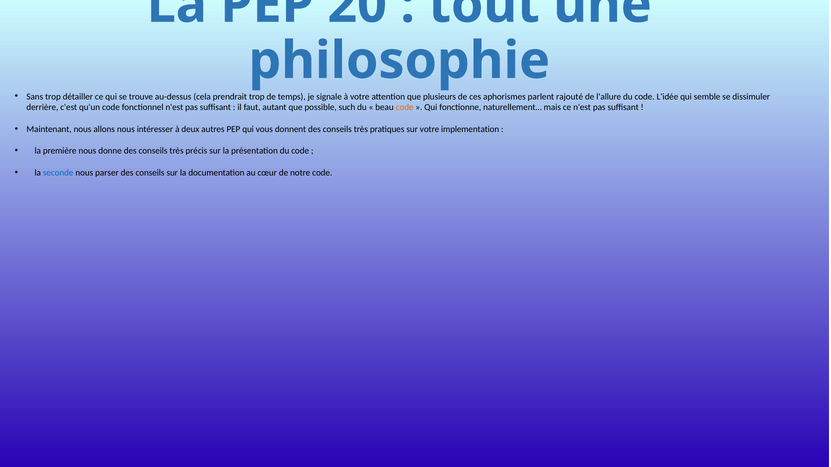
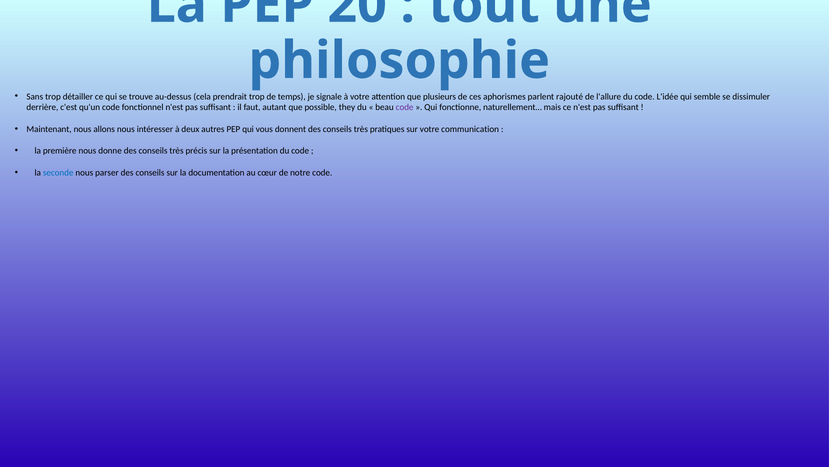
such: such -> they (347, 107)
code colour: orange -> purple (405, 107)
implementation: implementation -> communication (470, 129)
